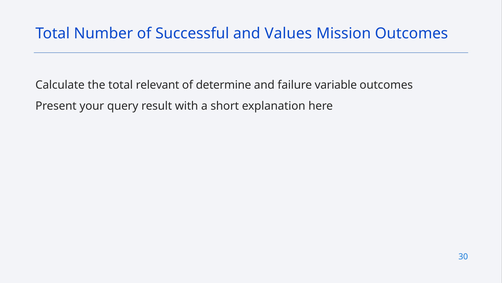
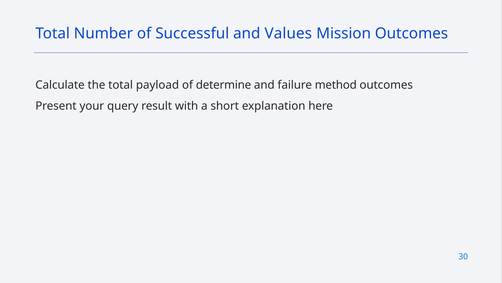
relevant: relevant -> payload (157, 85)
variable: variable -> method (336, 85)
